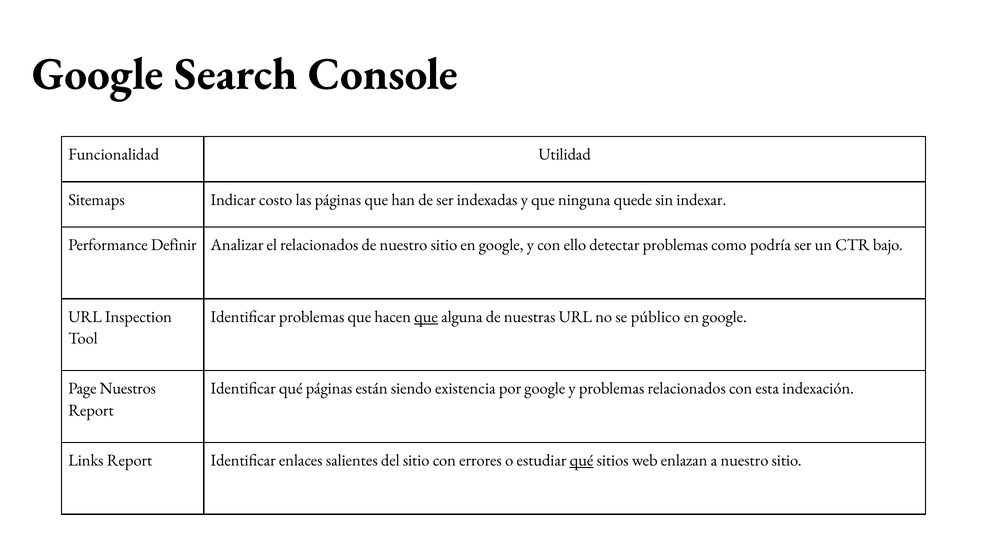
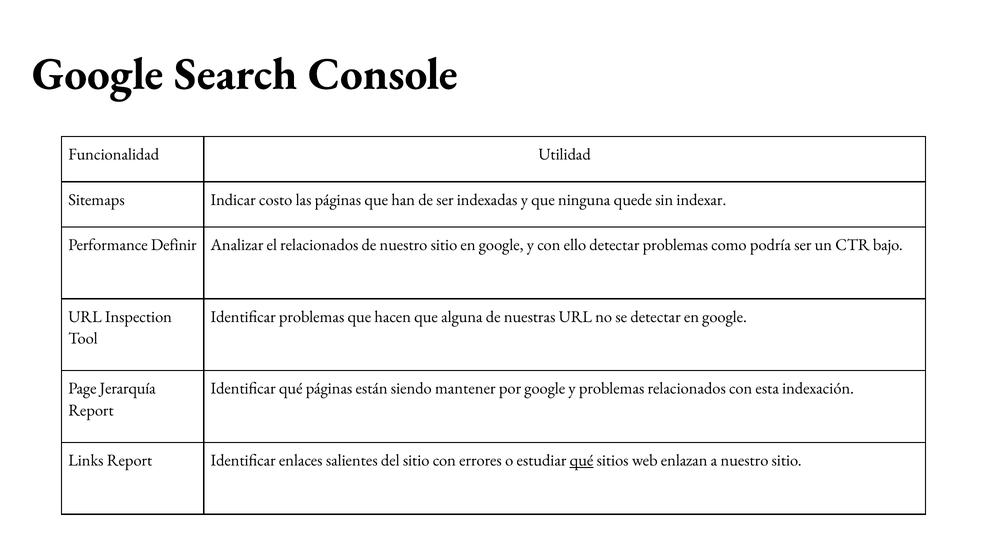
que underline: present -> none (426, 317)
se público: público -> detectar (656, 317)
Nuestros: Nuestros -> Jerarquía (128, 389)
existencia: existencia -> mantener (465, 389)
